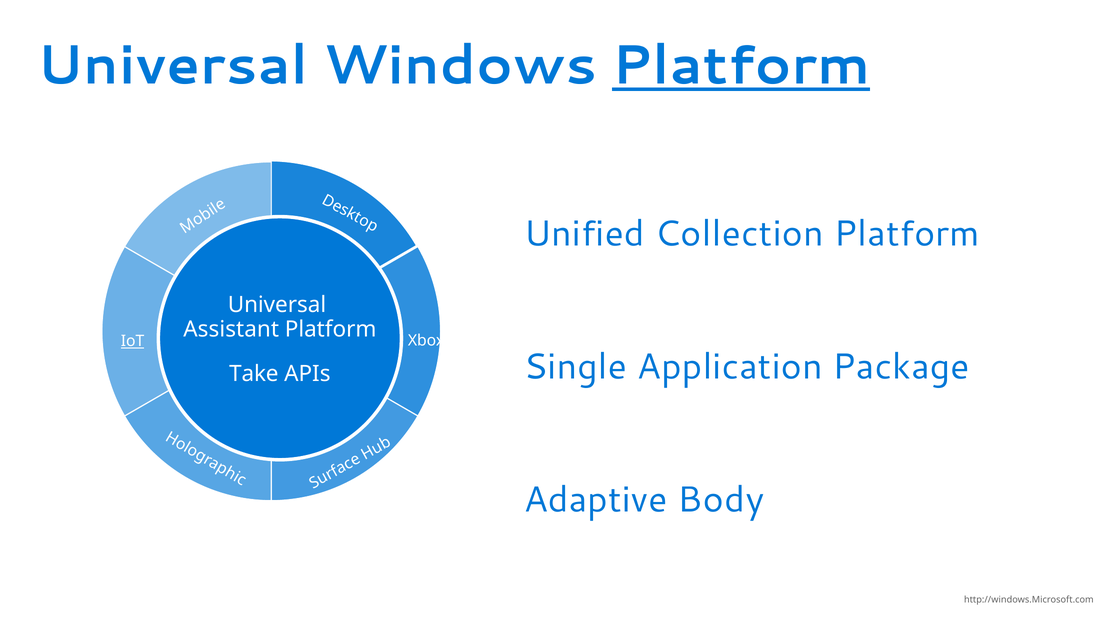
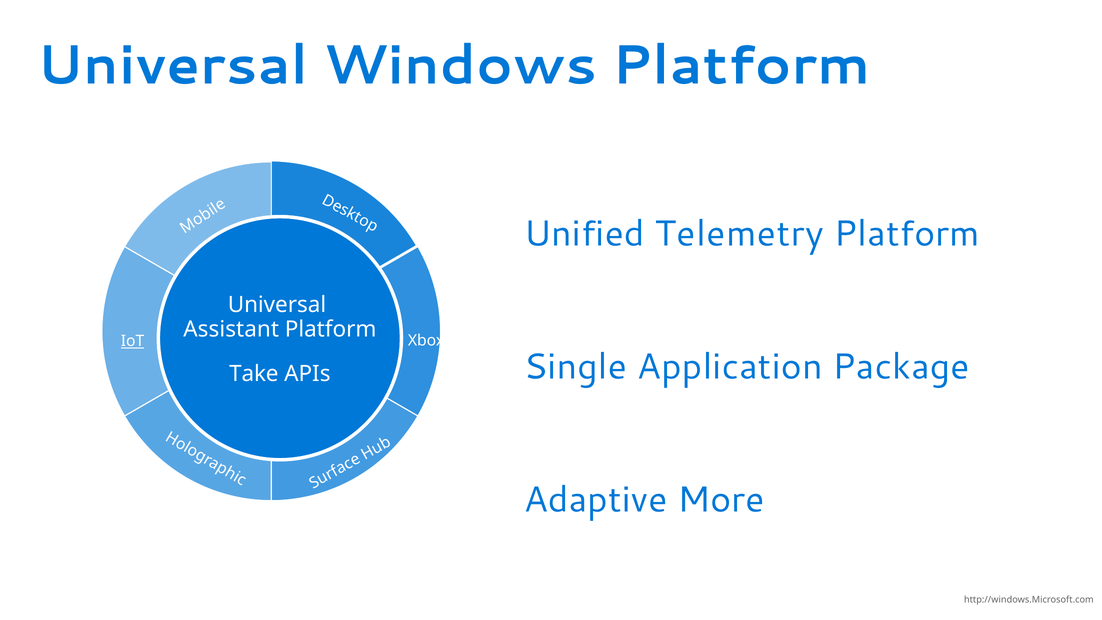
Platform underline: present -> none (741, 66)
Collection: Collection -> Telemetry (739, 234)
Body: Body -> More (721, 500)
